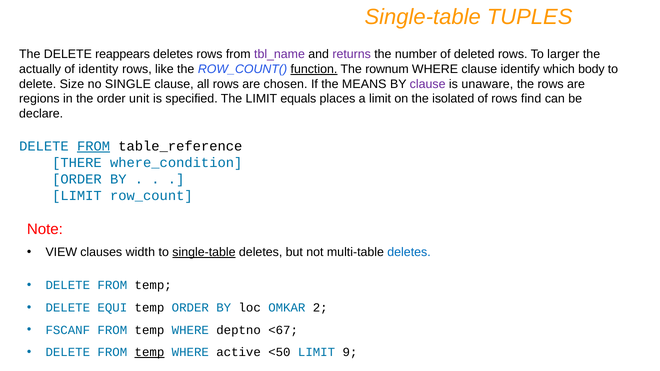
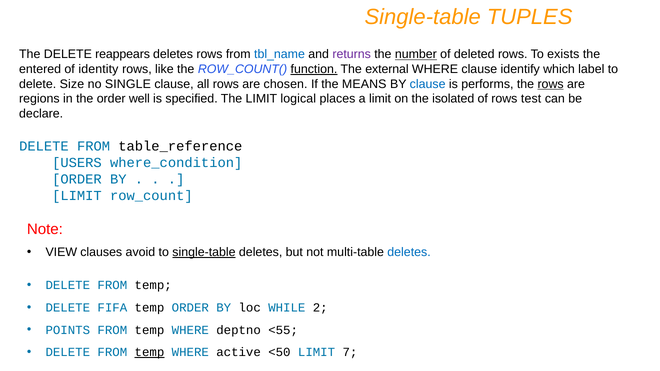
tbl_name colour: purple -> blue (280, 54)
number underline: none -> present (416, 54)
larger: larger -> exists (563, 54)
actually: actually -> entered (40, 69)
rownum: rownum -> external (387, 69)
body: body -> label (591, 69)
clause colour: purple -> blue (428, 84)
unaware: unaware -> performs (487, 84)
rows underline: none -> present (551, 84)
unit: unit -> well (139, 99)
equals: equals -> logical (298, 99)
find: find -> test (531, 99)
FROM underline: present -> none (94, 146)
THERE: THERE -> USERS (77, 163)
width: width -> avoid (140, 252)
EQUI: EQUI -> FIFA (112, 308)
OMKAR: OMKAR -> WHILE (287, 308)
FSCANF: FSCANF -> POINTS (68, 330)
<67: <67 -> <55 (283, 330)
9: 9 -> 7 (350, 352)
